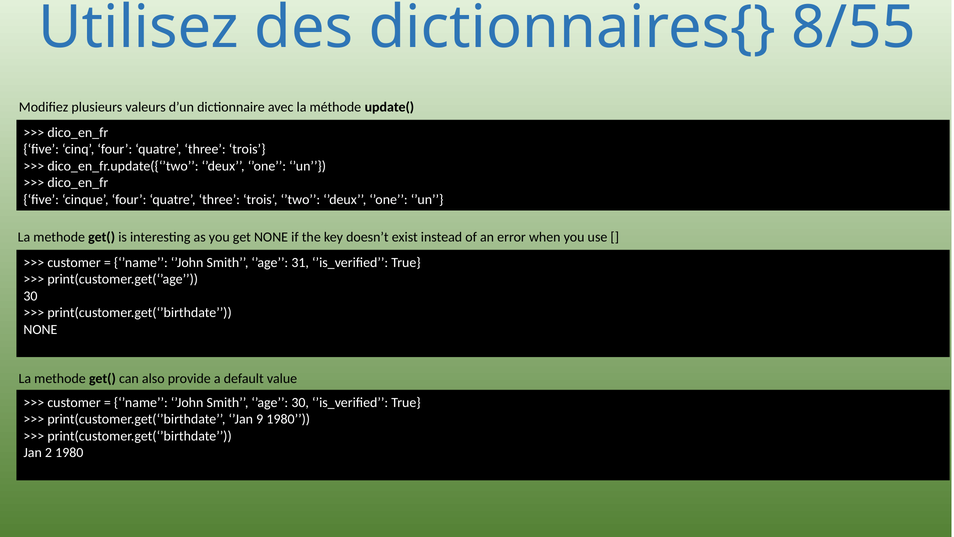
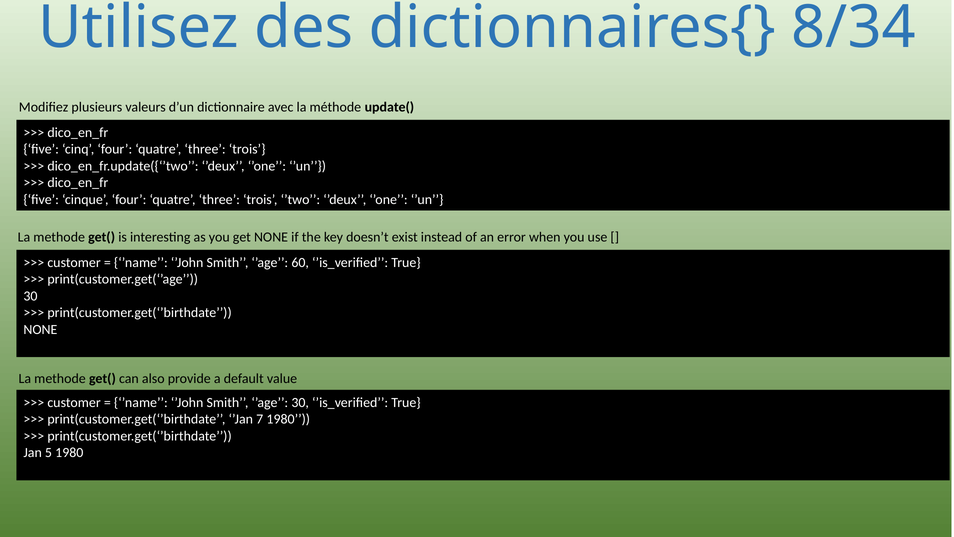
8/55: 8/55 -> 8/34 (854, 27)
31: 31 -> 60 (300, 262)
9: 9 -> 7 (260, 419)
2: 2 -> 5 (49, 452)
